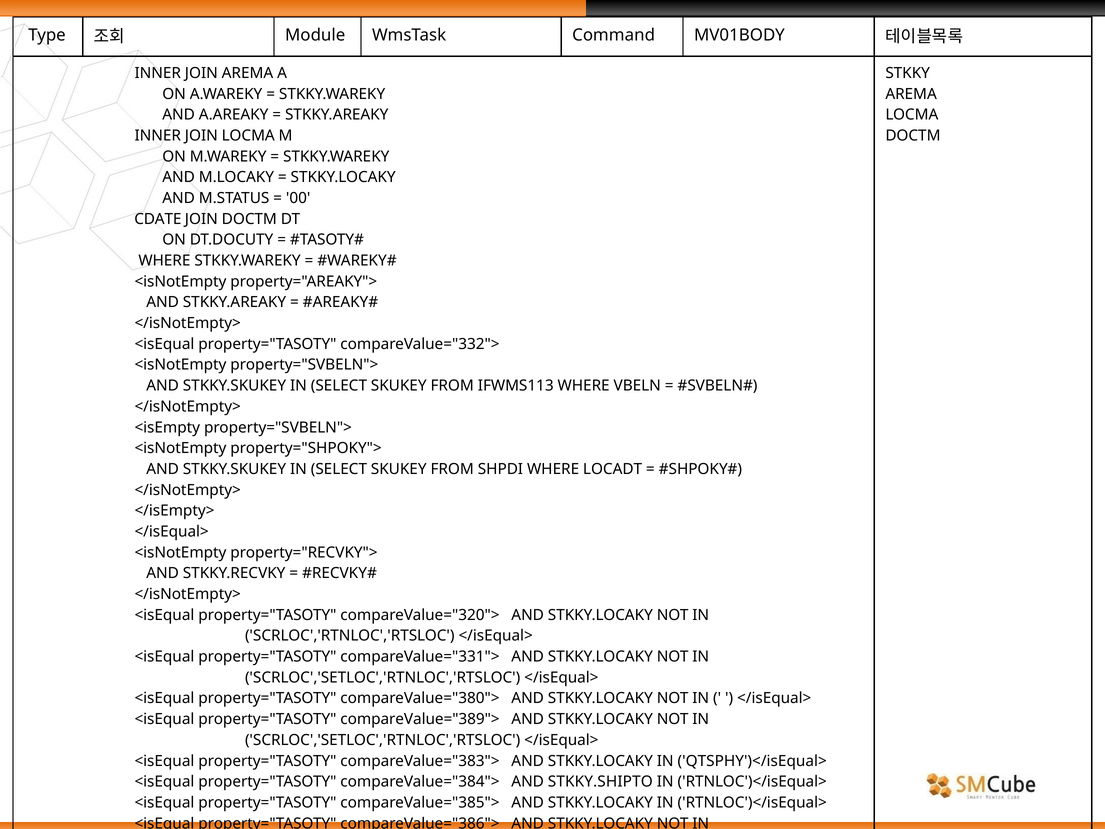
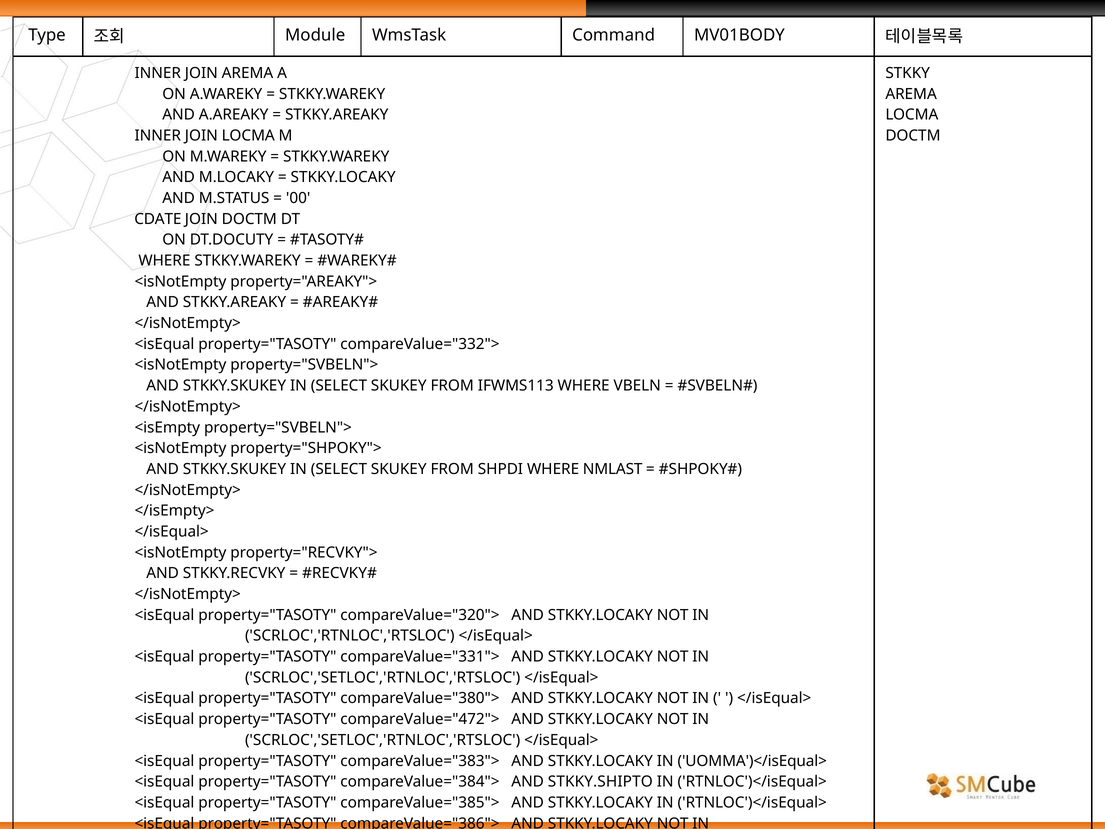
LOCADT: LOCADT -> NMLAST (613, 469)
compareValue="389">: compareValue="389"> -> compareValue="472"> (420, 719)
QTSPHY')</isEqual>: QTSPHY')</isEqual> -> UOMMA')</isEqual> (752, 761)
